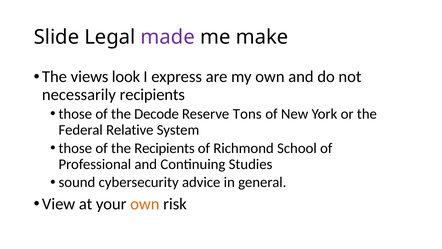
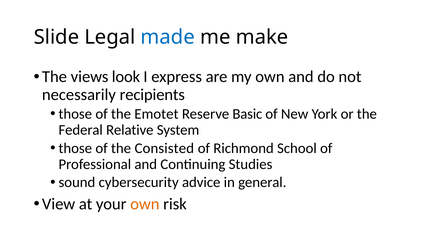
made colour: purple -> blue (168, 37)
Decode: Decode -> Emotet (156, 114)
Tons: Tons -> Basic (247, 114)
the Recipients: Recipients -> Consisted (164, 148)
